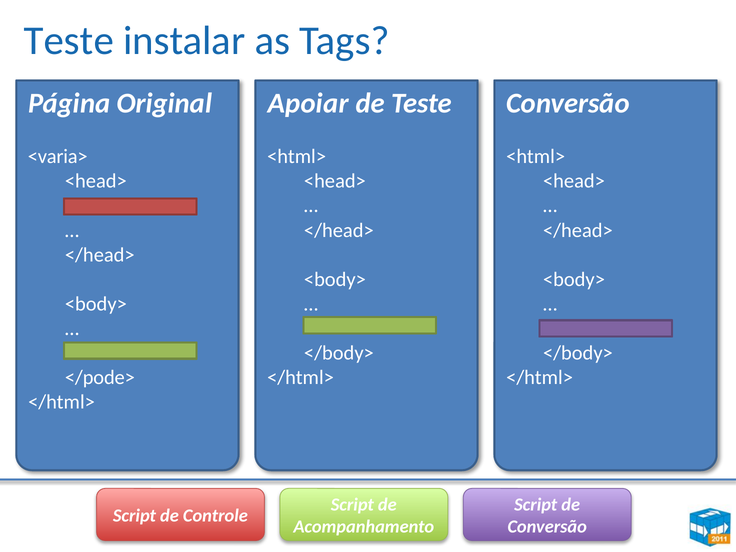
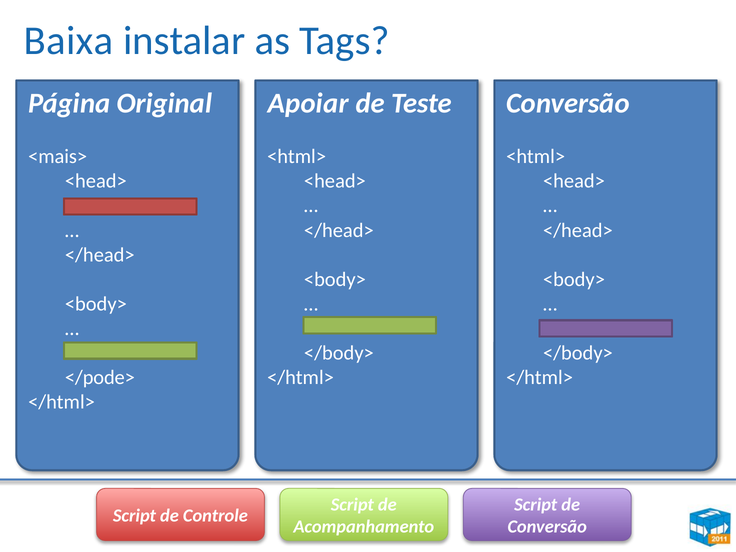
Teste: Teste -> Baixa (69, 41)
<varia>: <varia> -> <mais> (58, 157)
